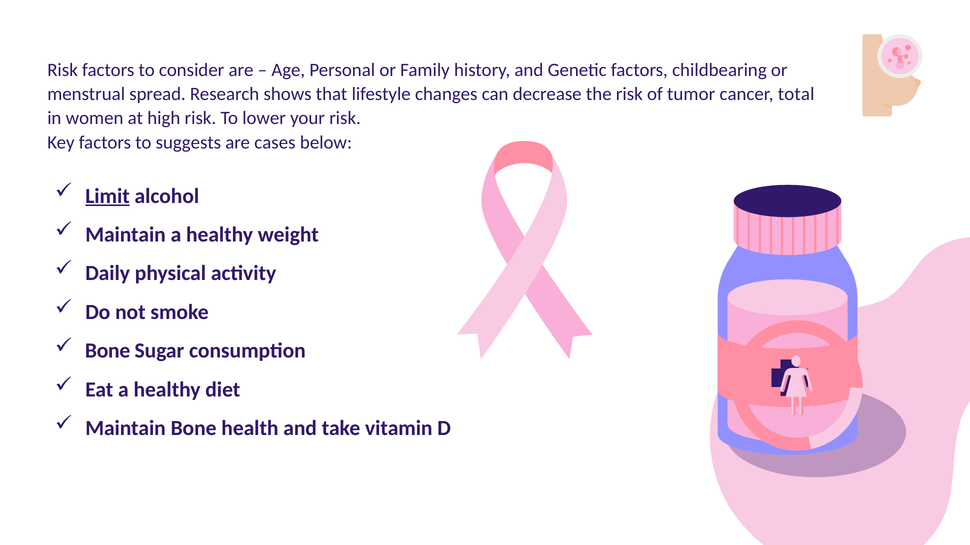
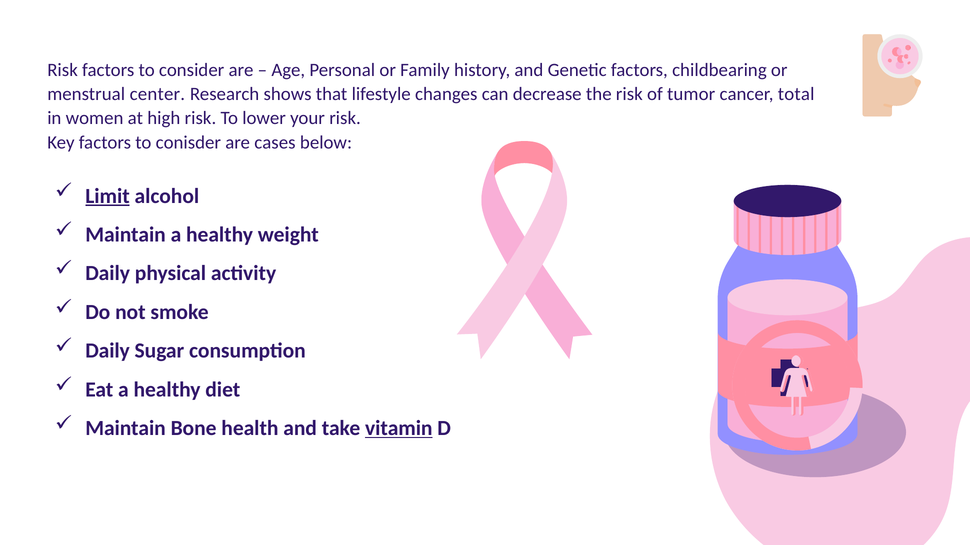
spread: spread -> center (157, 94)
suggests: suggests -> conisder (188, 143)
Bone: Bone -> Daily (108, 351)
vitamin underline: none -> present (399, 429)
